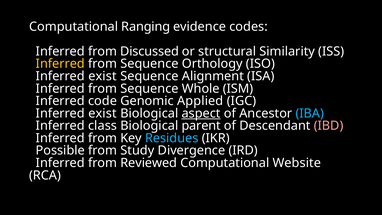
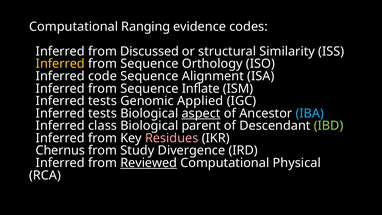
exist: exist -> code (103, 76)
Whole: Whole -> Inflate (201, 89)
code: code -> tests (103, 101)
exist: exist -> tests (103, 113)
IBD colour: pink -> light green (329, 126)
Residues colour: light blue -> pink (172, 138)
Possible: Possible -> Chernus (60, 150)
Reviewed underline: none -> present (149, 163)
Website: Website -> Physical (297, 163)
